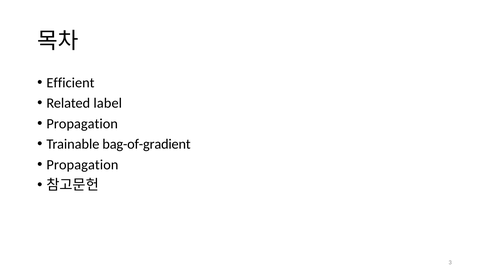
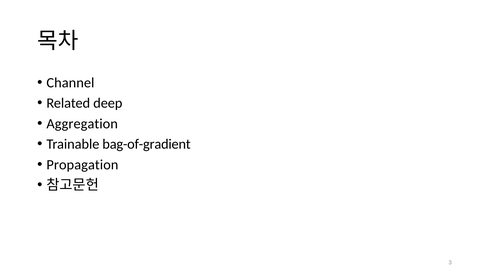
Efficient: Efficient -> Channel (70, 83)
label: label -> deep (108, 103)
Propagation: Propagation -> Aggregation (82, 124)
